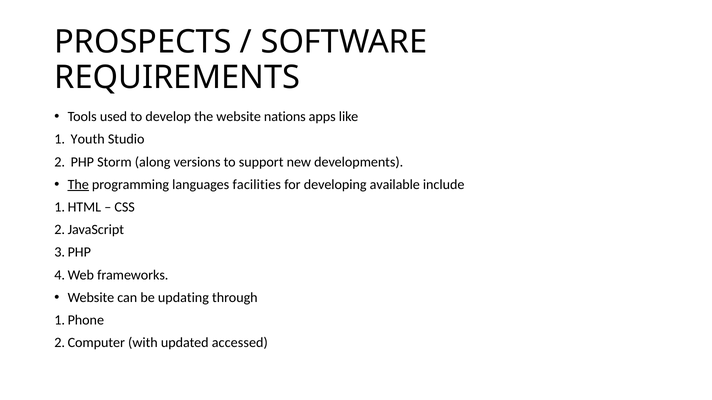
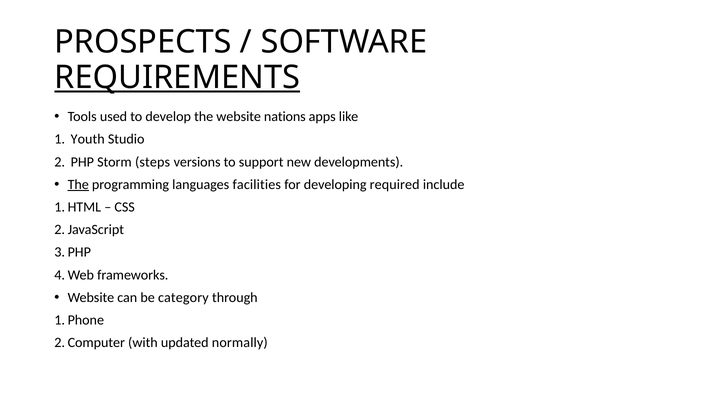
REQUIREMENTS underline: none -> present (177, 77)
along: along -> steps (153, 162)
available: available -> required (395, 185)
updating: updating -> category (183, 298)
accessed: accessed -> normally (240, 343)
